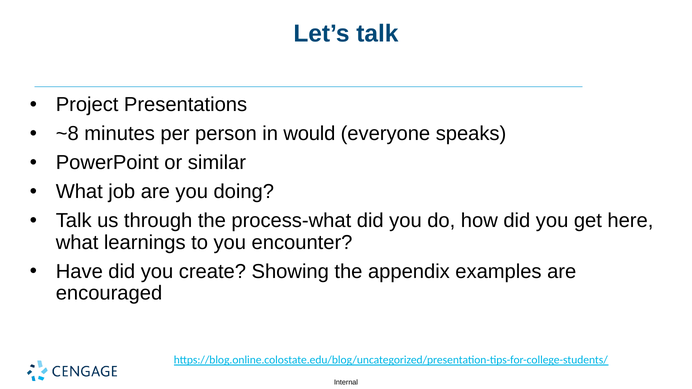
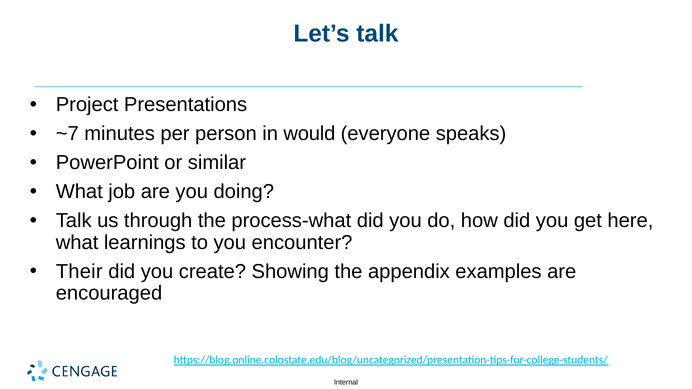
~8: ~8 -> ~7 (67, 134)
Have: Have -> Their (79, 272)
